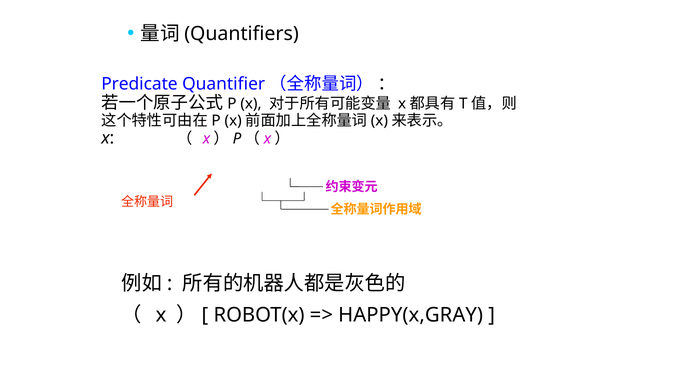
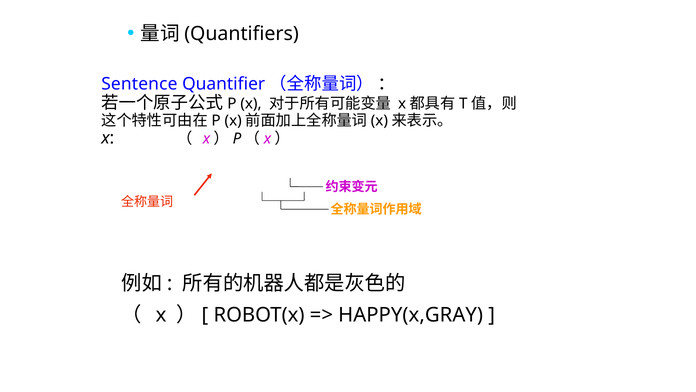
Predicate: Predicate -> Sentence (139, 84)
